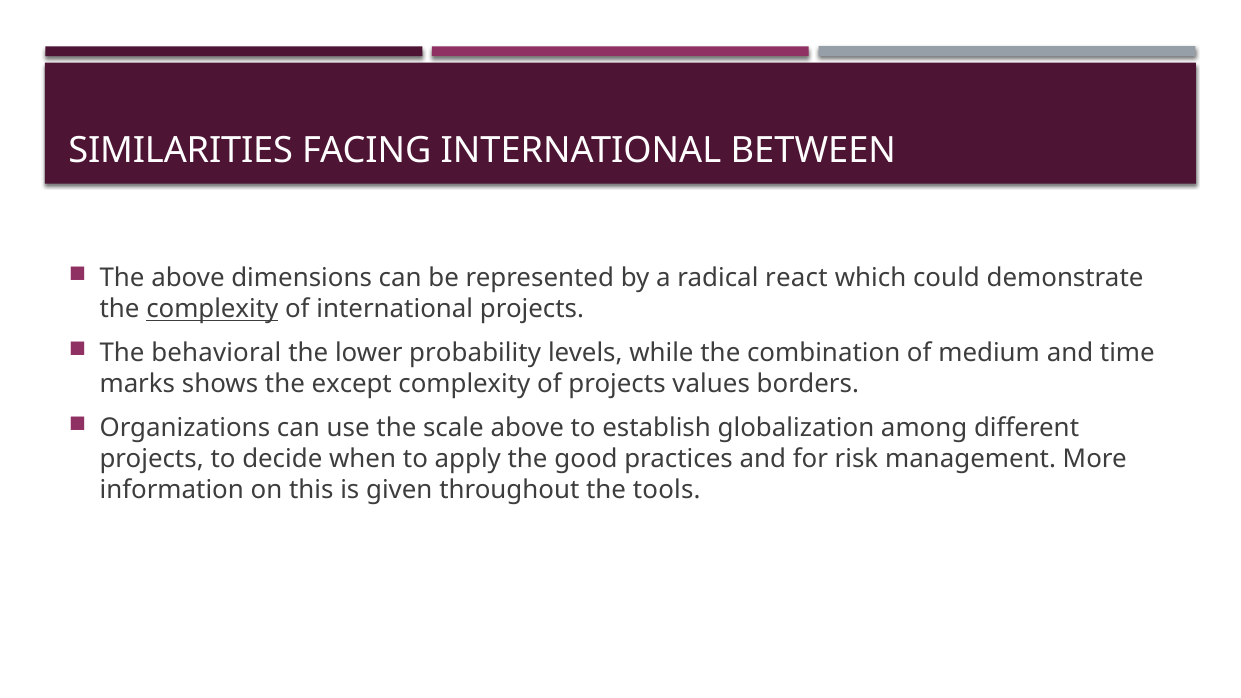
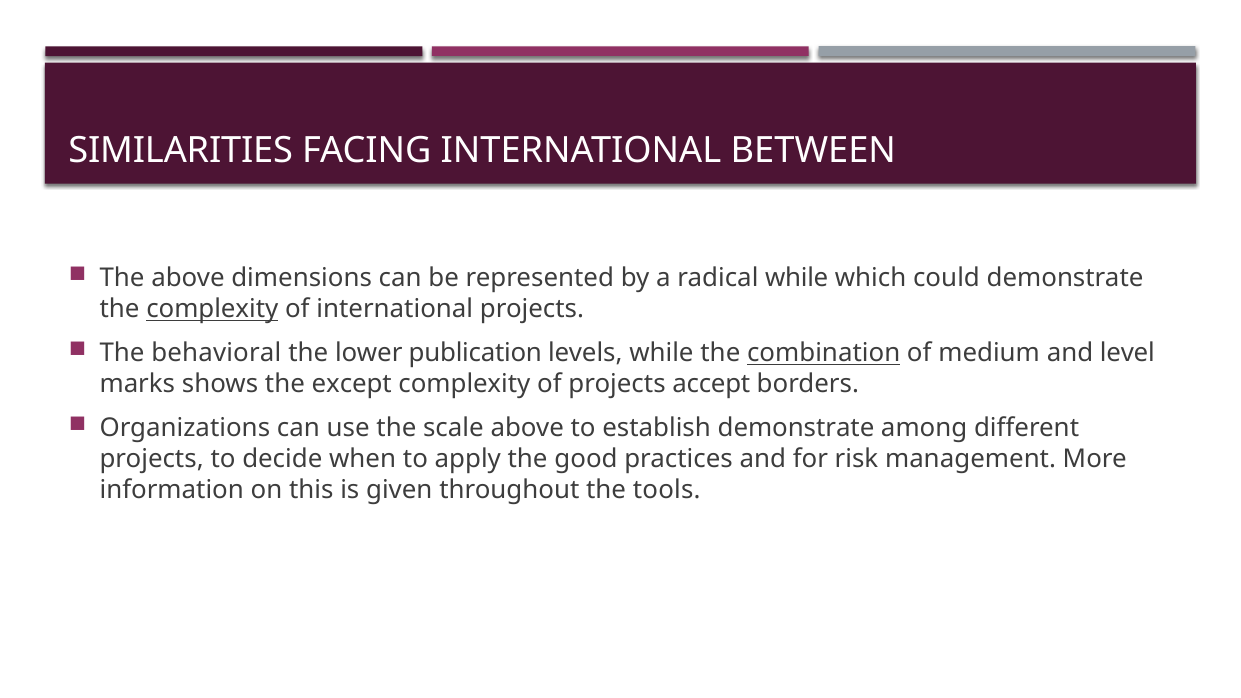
radical react: react -> while (797, 278)
probability: probability -> publication (475, 353)
combination underline: none -> present (824, 353)
time: time -> level (1127, 353)
values: values -> accept (711, 384)
establish globalization: globalization -> demonstrate (796, 428)
